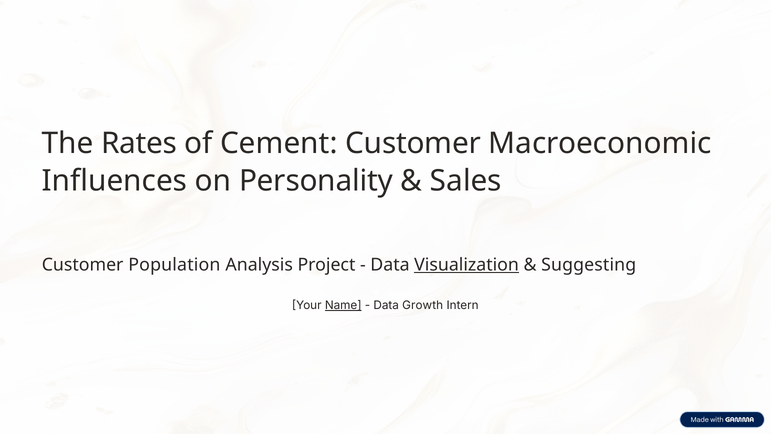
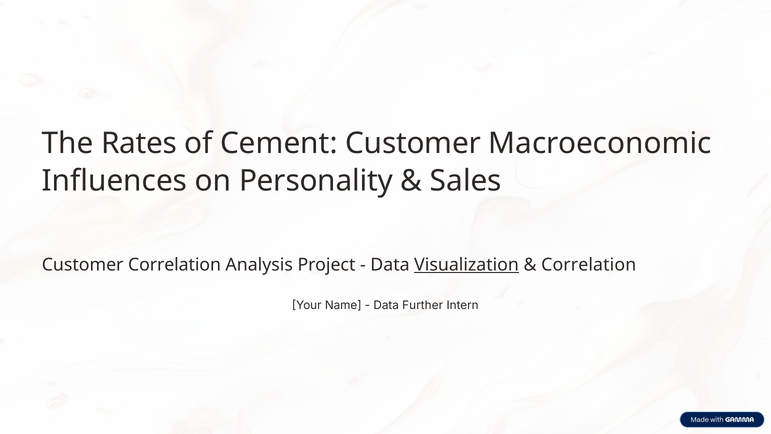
Customer Population: Population -> Correlation (175, 265)
Suggesting: Suggesting -> Correlation (589, 265)
Name underline: present -> none (343, 305)
Growth: Growth -> Further (423, 305)
